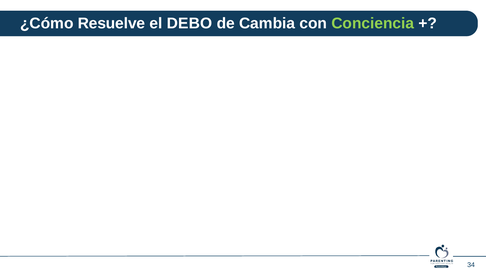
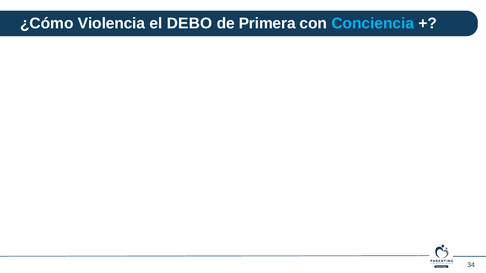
Resuelve: Resuelve -> Violencia (111, 23)
Cambia: Cambia -> Primera (267, 23)
Conciencia colour: light green -> light blue (373, 23)
